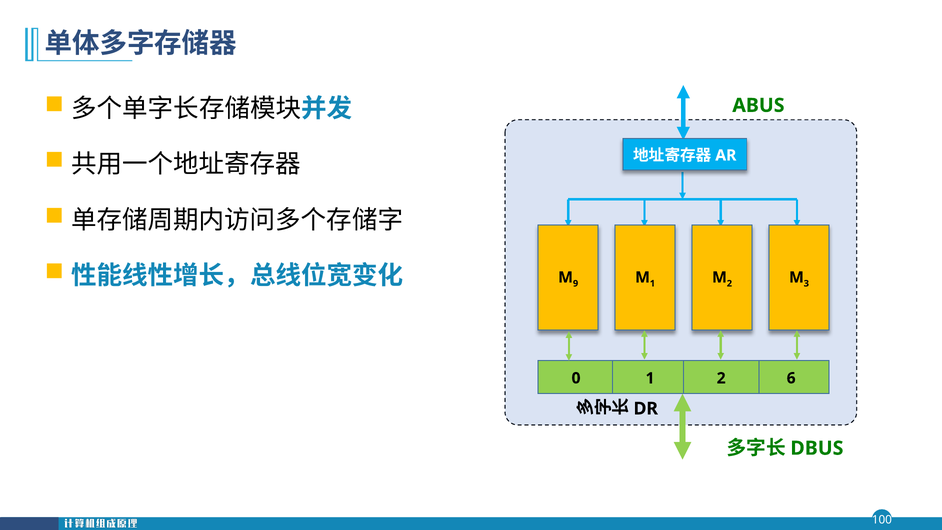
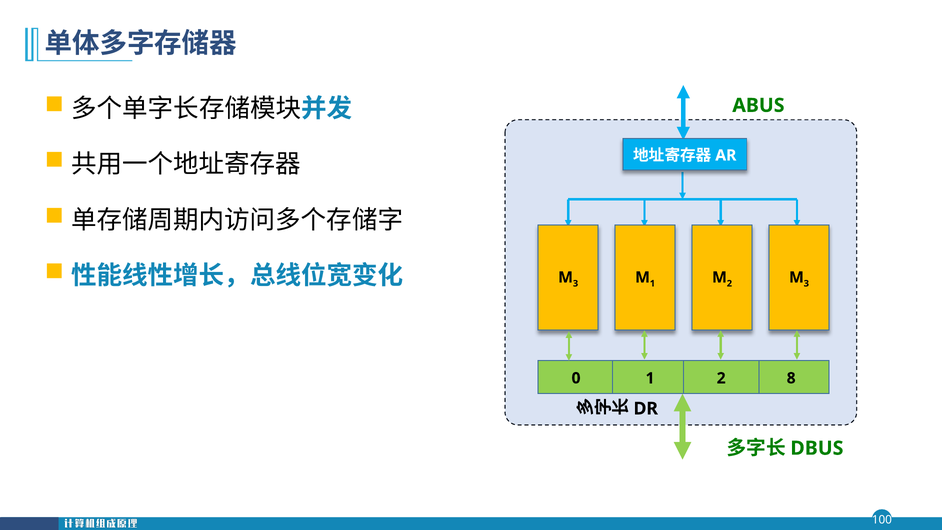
9: 9 -> 3 (576, 283)
6: 6 -> 8 (791, 378)
